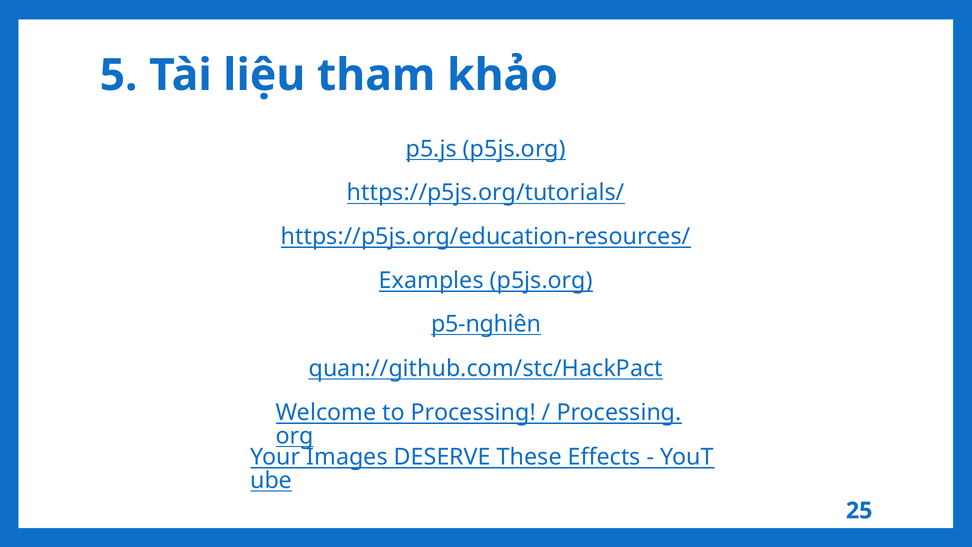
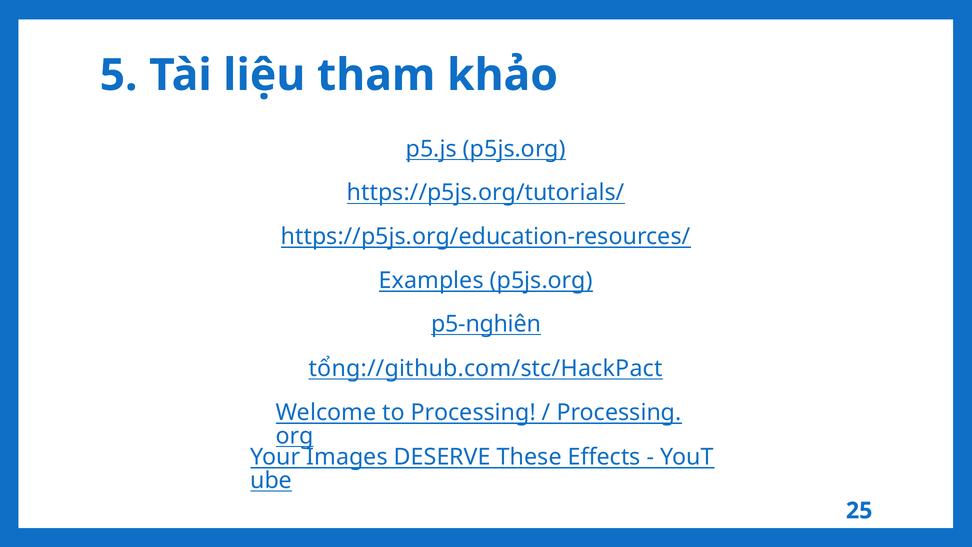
quan://github.com/stc/HackPact: quan://github.com/stc/HackPact -> tổng://github.com/stc/HackPact (486, 368)
